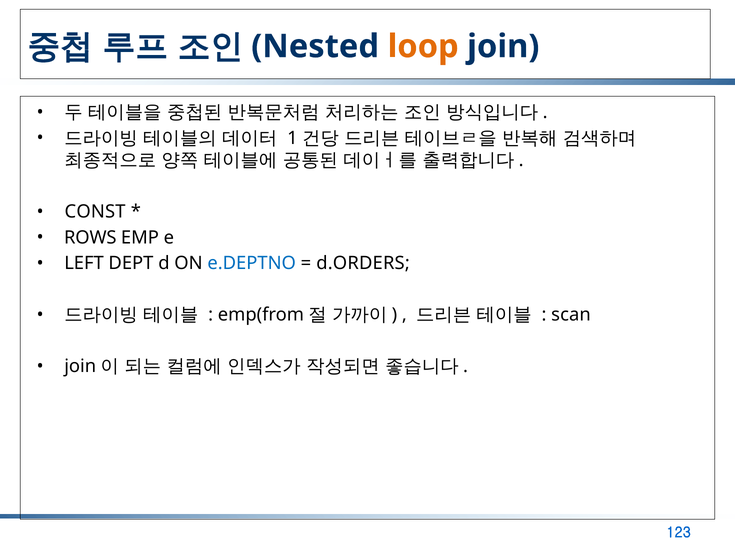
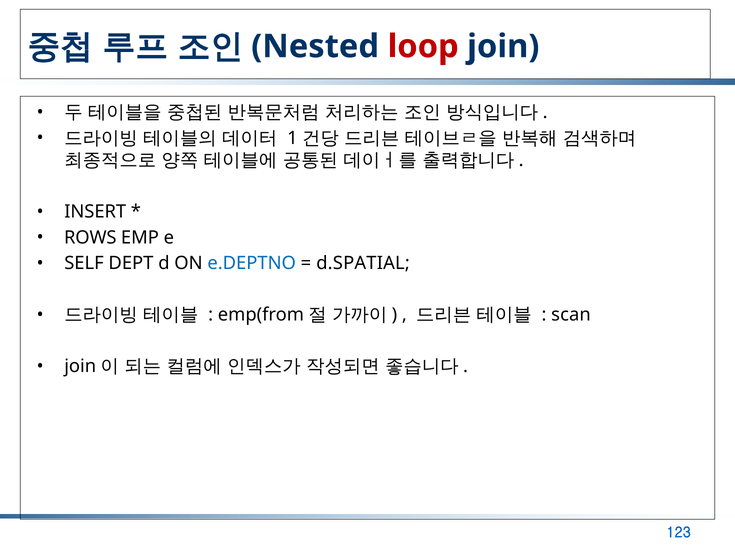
loop colour: orange -> red (423, 46)
CONST: CONST -> INSERT (95, 211)
LEFT: LEFT -> SELF (84, 263)
d.ORDERS: d.ORDERS -> d.SPATIAL (363, 263)
